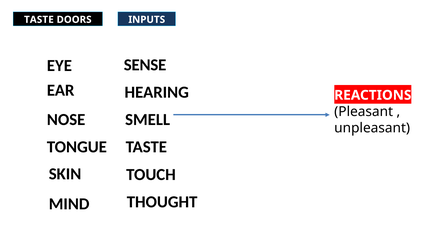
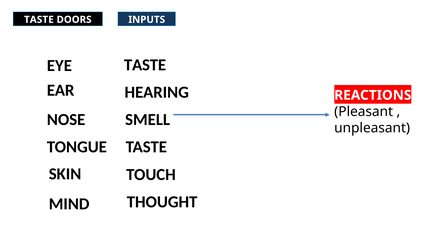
SENSE: SENSE -> TASTE (145, 65)
